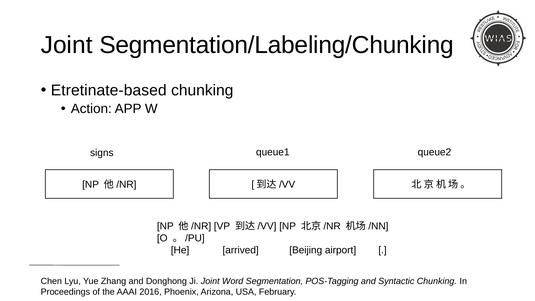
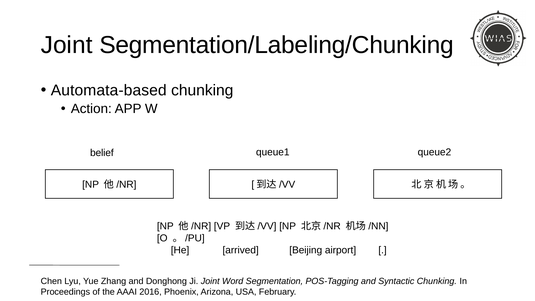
Etretinate-based: Etretinate-based -> Automata-based (109, 90)
signs: signs -> belief (102, 153)
